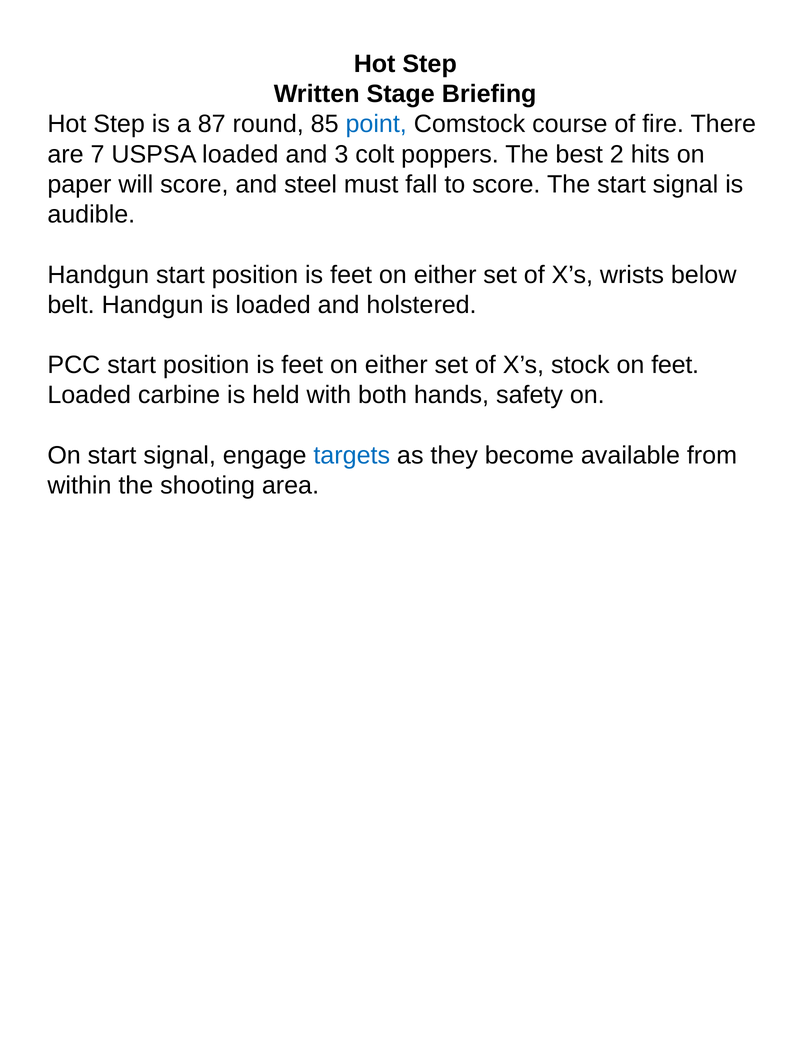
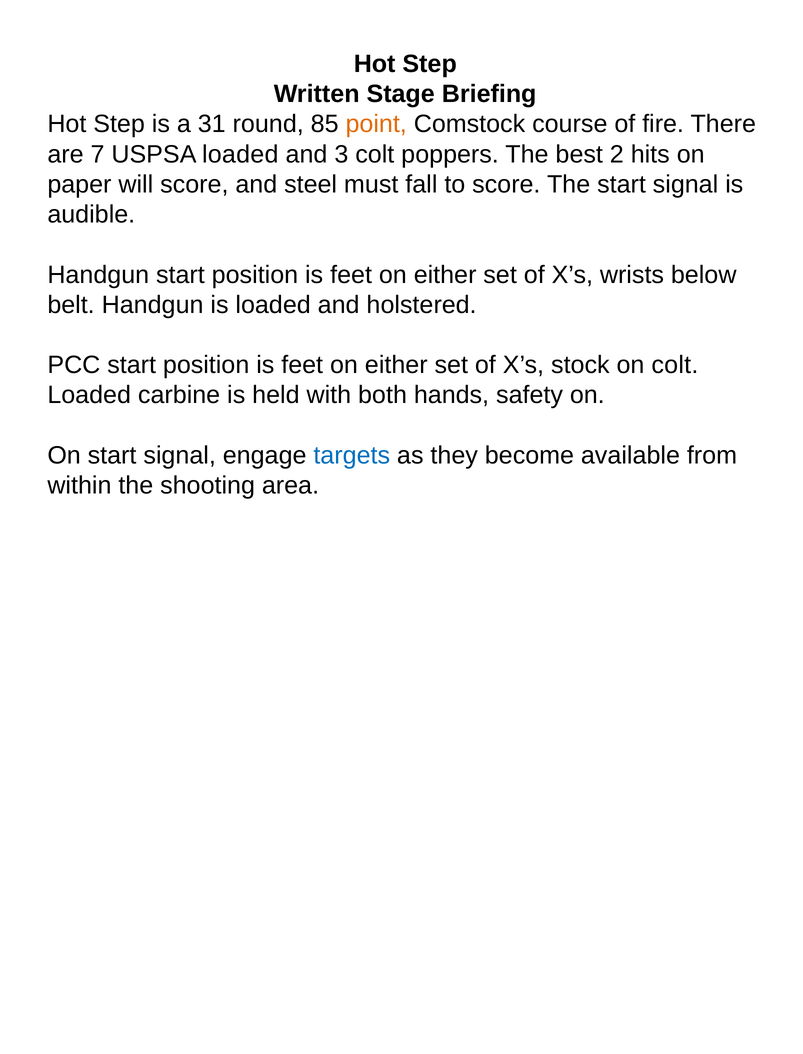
87: 87 -> 31 (212, 124)
point colour: blue -> orange (376, 124)
on feet: feet -> colt (675, 365)
